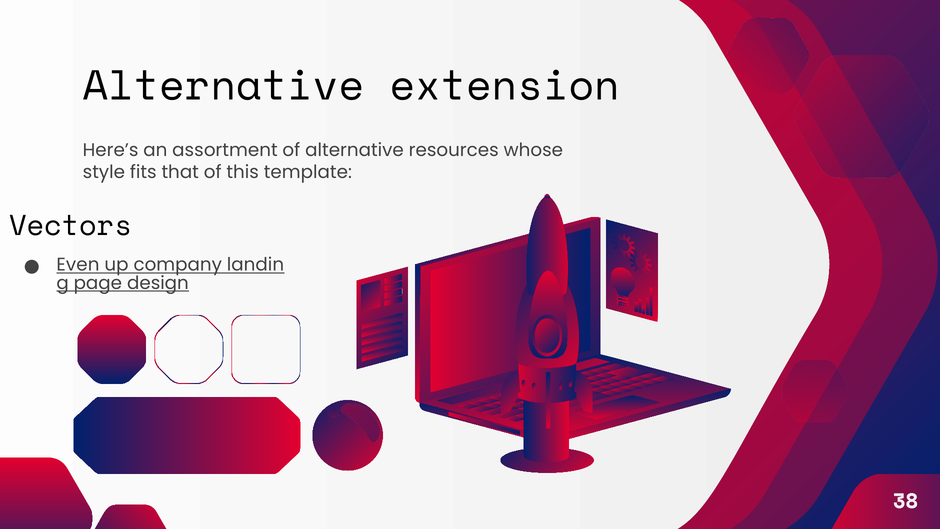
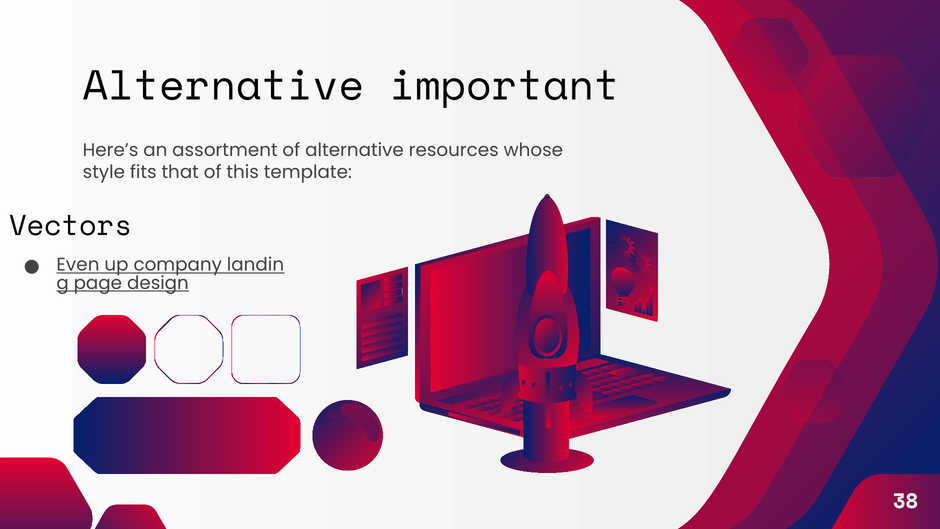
extension: extension -> important (505, 86)
